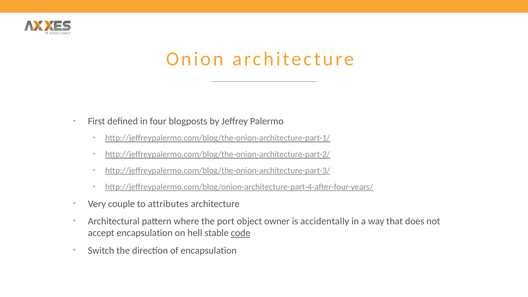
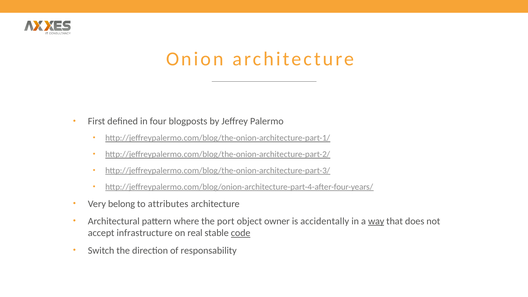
couple: couple -> belong (122, 204)
way underline: none -> present (376, 221)
accept encapsulation: encapsulation -> infrastructure (145, 233)
hell: hell -> real (195, 233)
of encapsulation: encapsulation -> responsability (209, 250)
